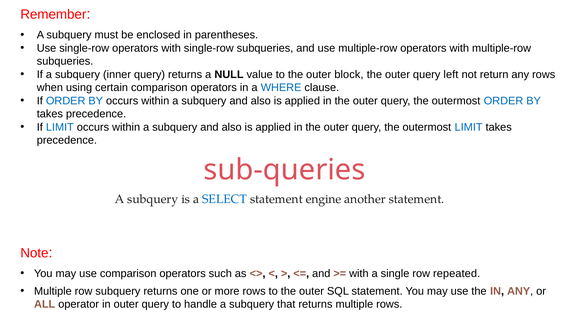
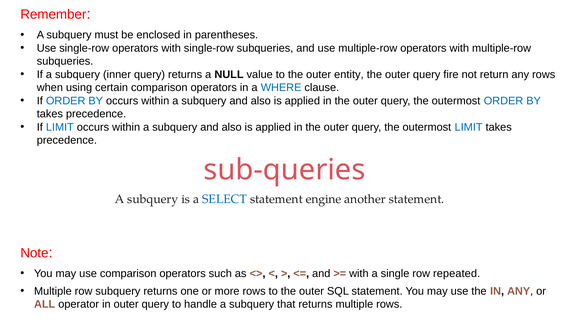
block: block -> entity (349, 74)
left: left -> fire (451, 74)
